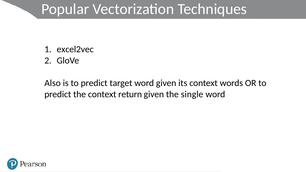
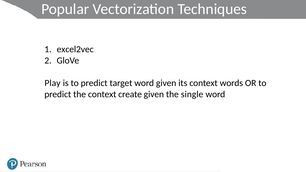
Also: Also -> Play (53, 83)
return: return -> create (130, 94)
